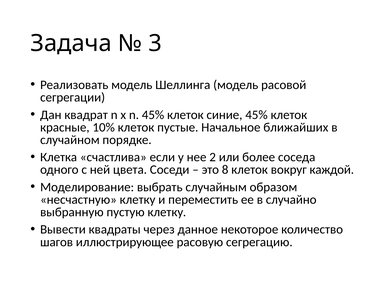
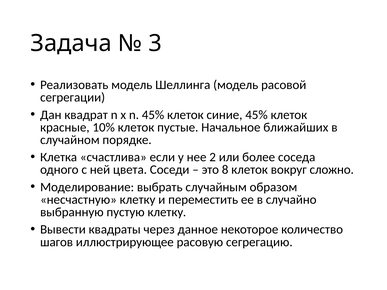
каждой: каждой -> сложно (332, 170)
